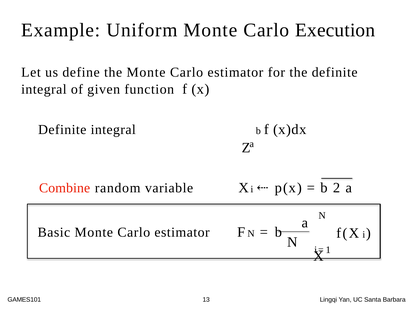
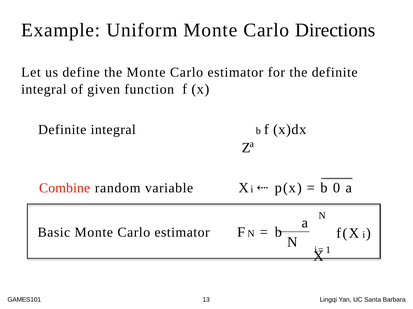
Execution: Execution -> Directions (335, 30)
2: 2 -> 0 (337, 188)
